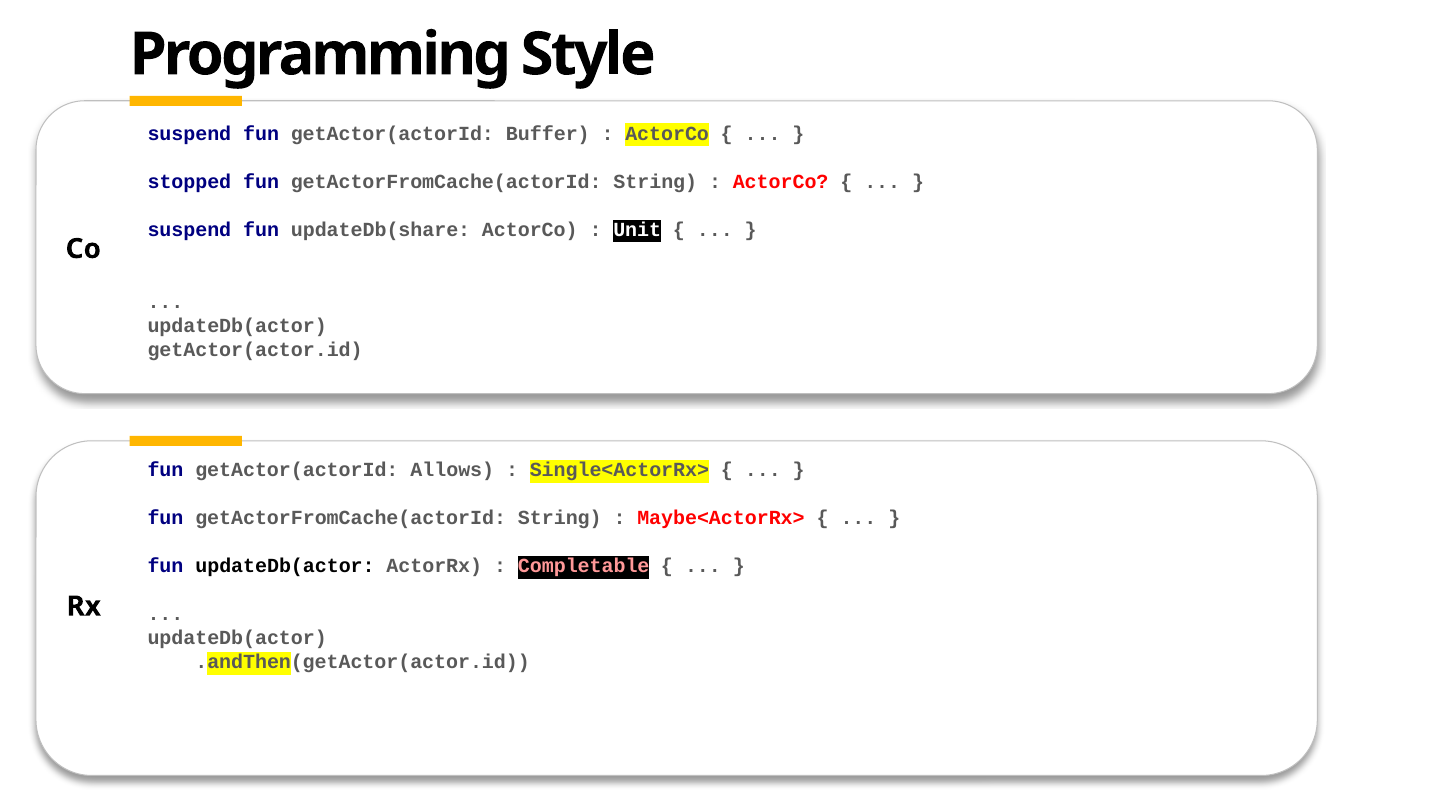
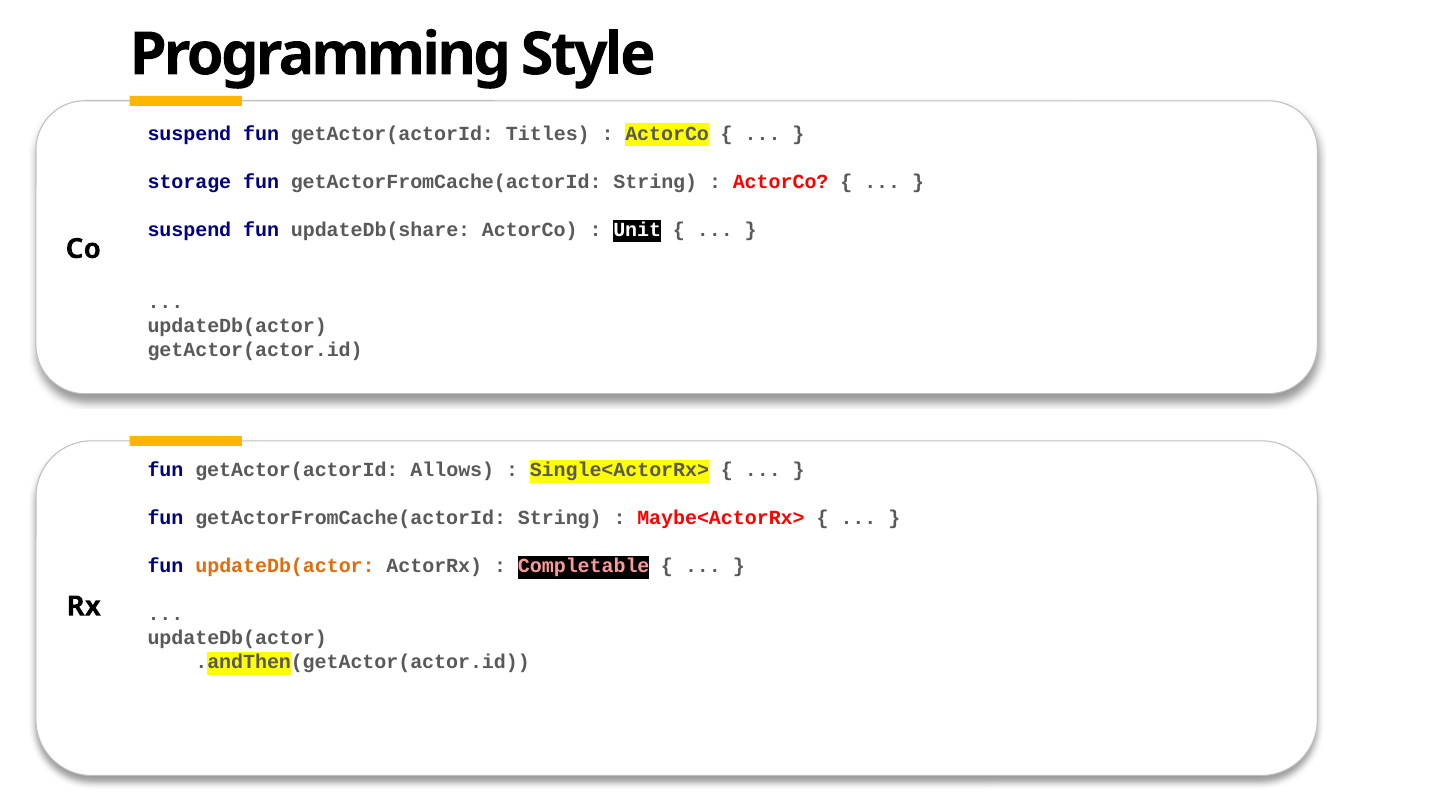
Buffer: Buffer -> Titles (548, 133)
stopped: stopped -> storage (189, 182)
updateDb(actor colour: black -> orange (285, 566)
